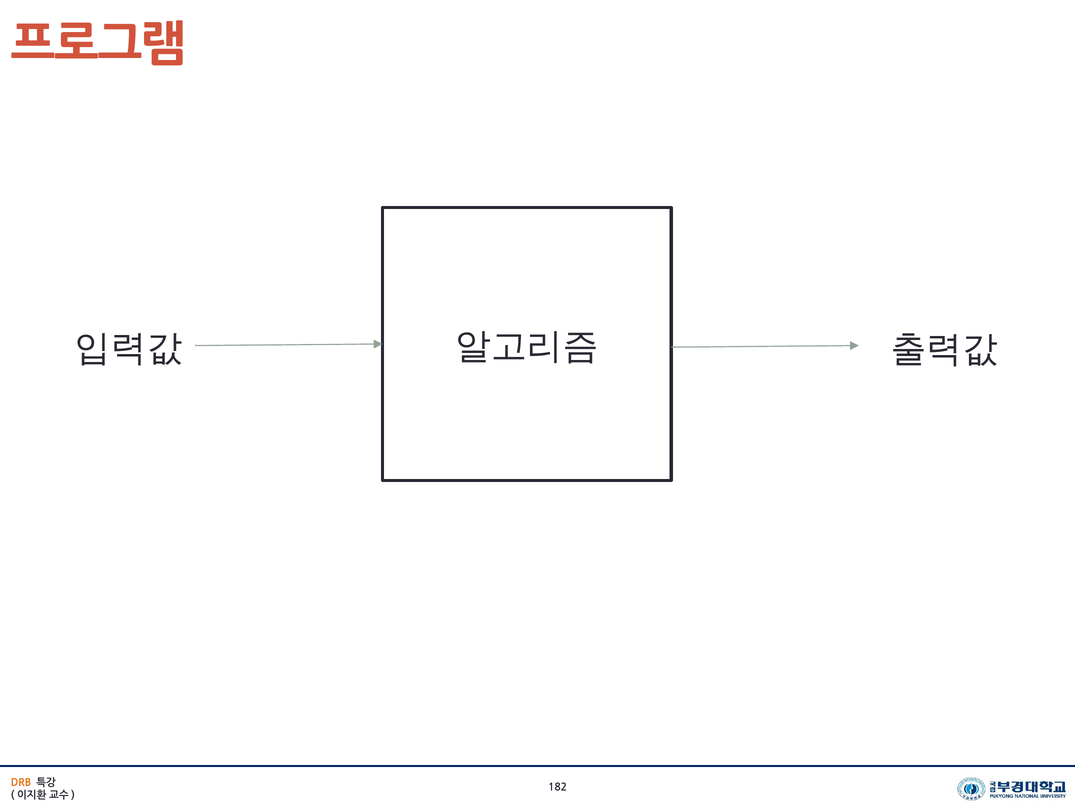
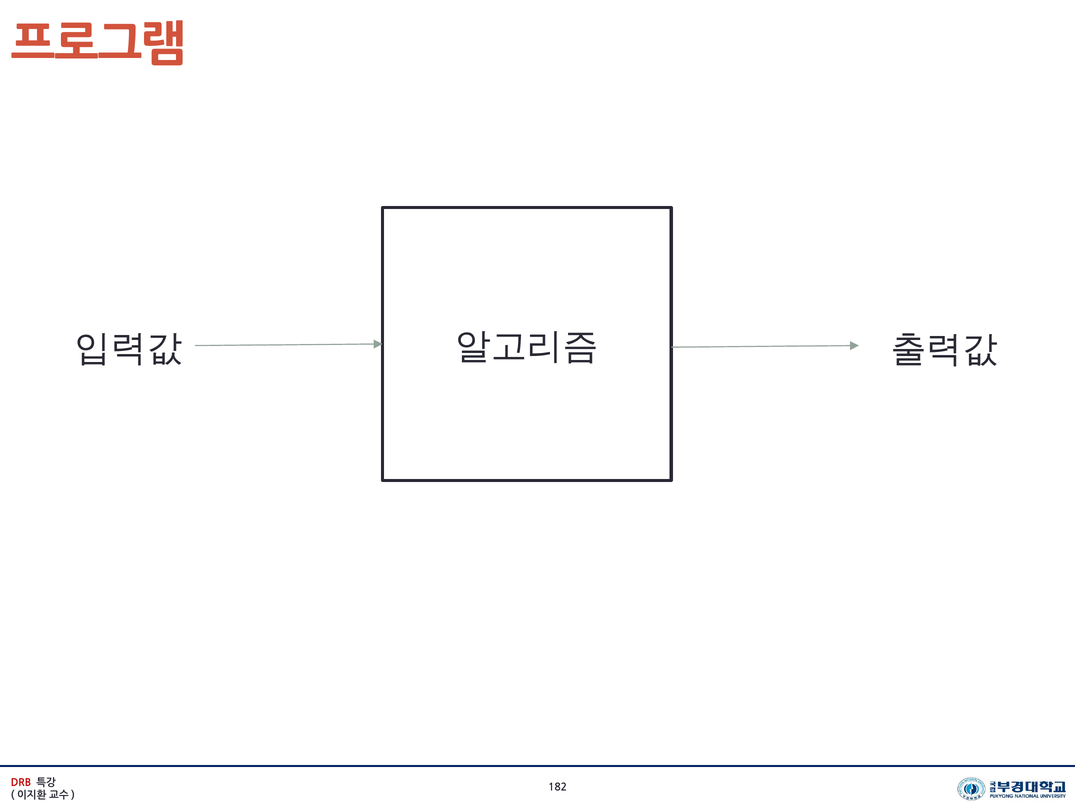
DRB colour: orange -> red (21, 783)
